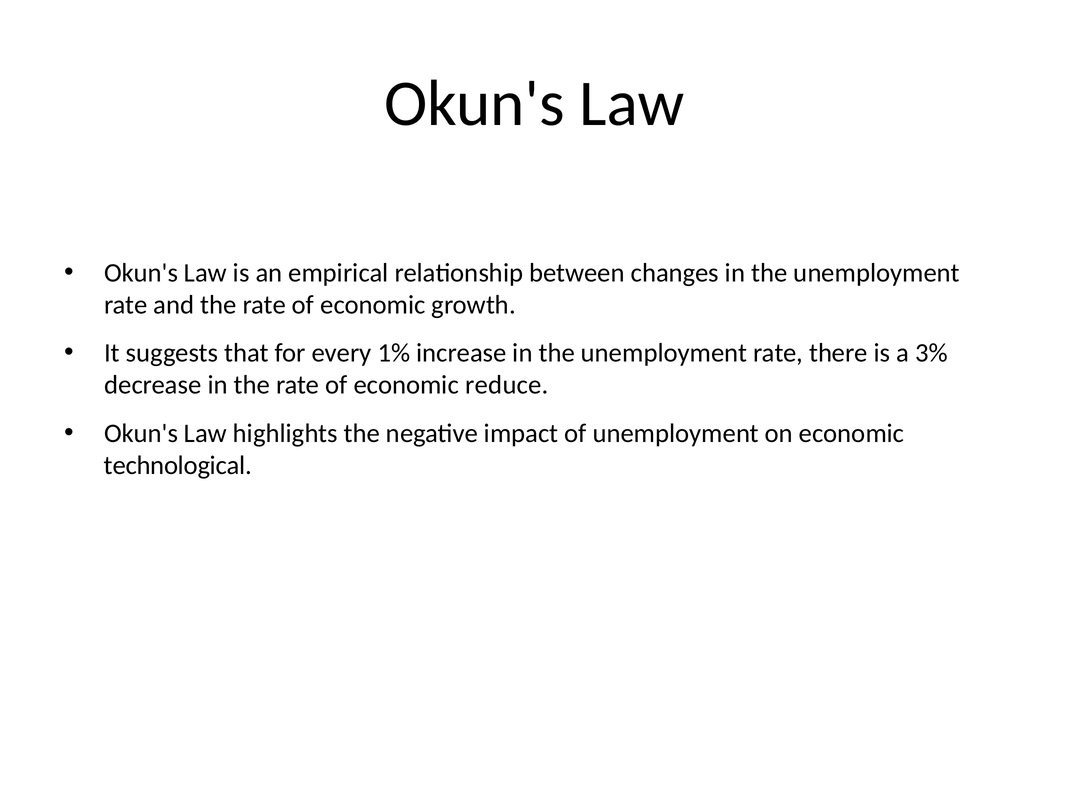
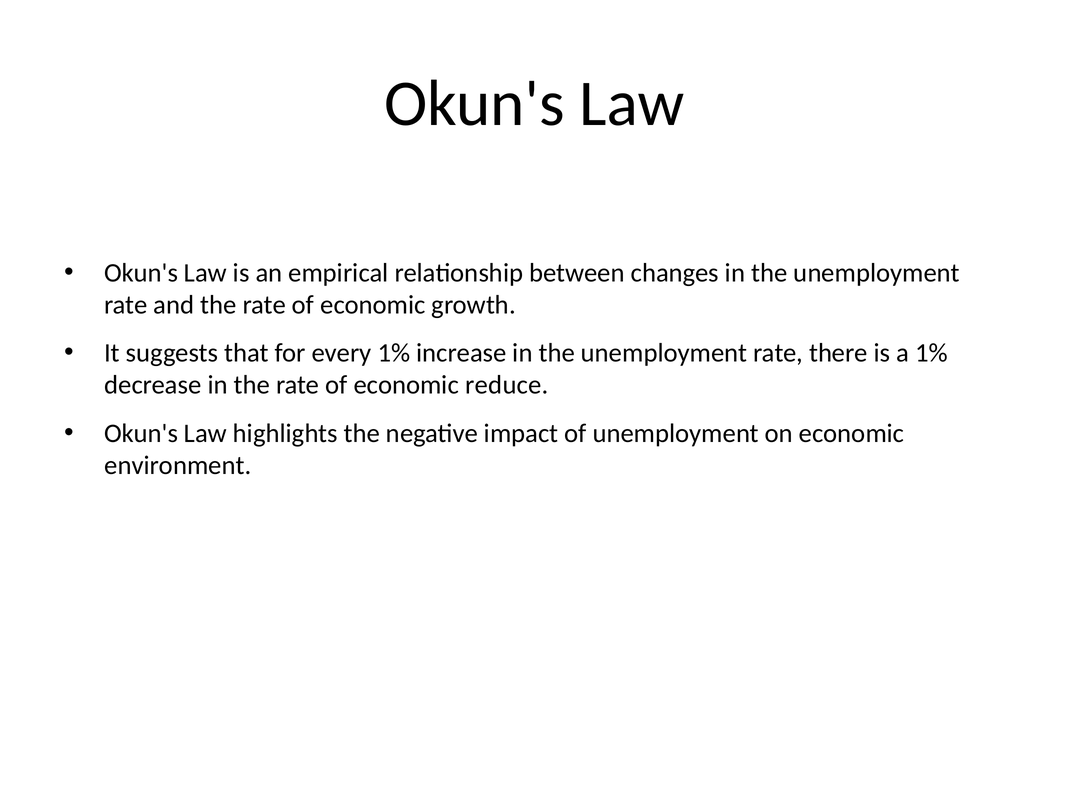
a 3%: 3% -> 1% (931, 353)
technological: technological -> environment (178, 465)
